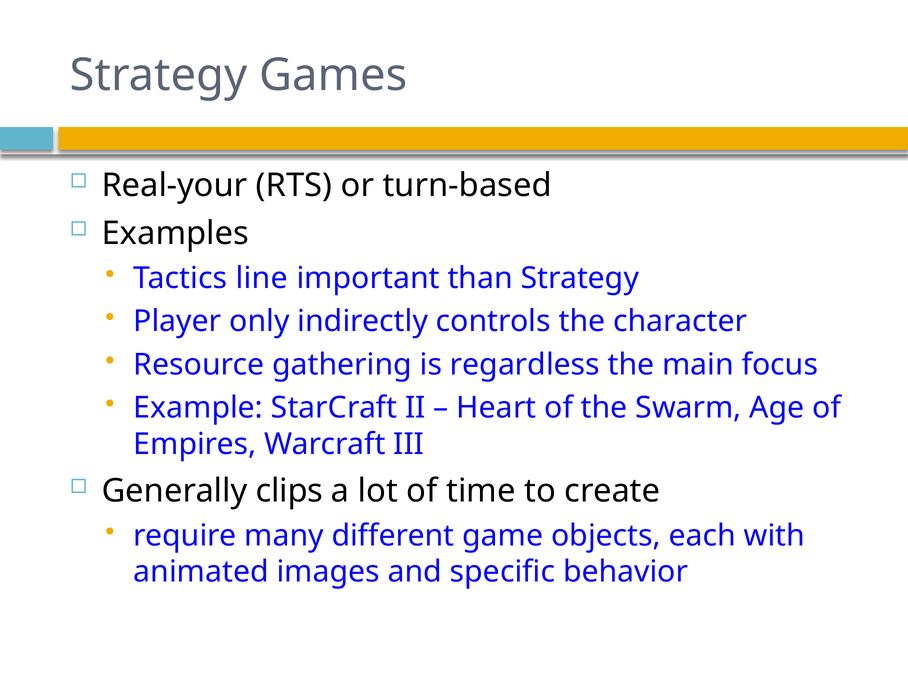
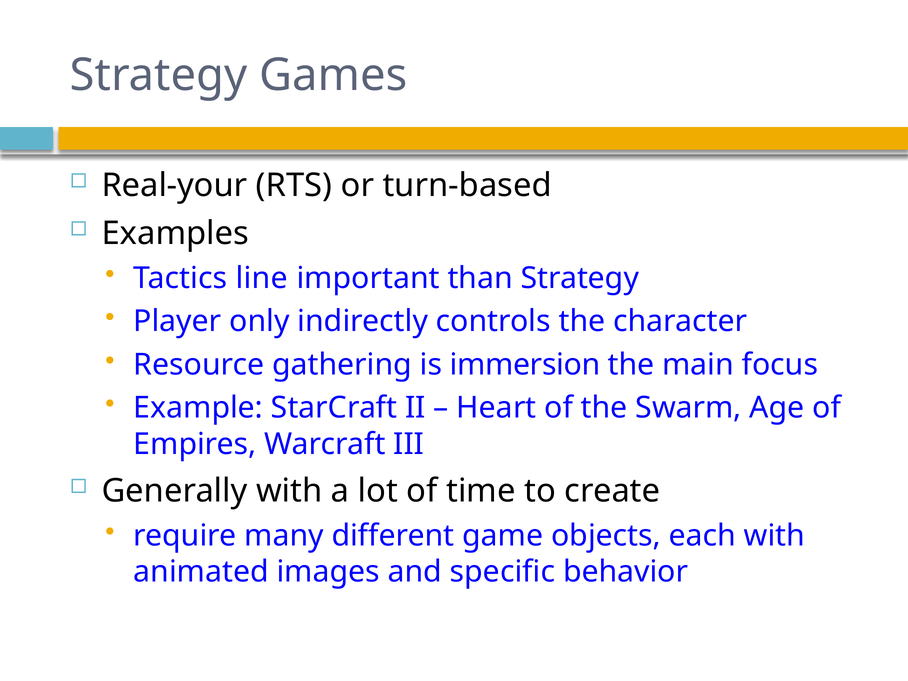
regardless: regardless -> immersion (525, 365)
Generally clips: clips -> with (289, 491)
